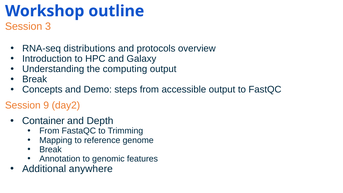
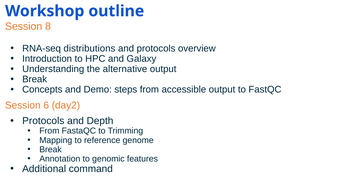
3: 3 -> 8 (48, 26)
computing: computing -> alternative (125, 69)
9: 9 -> 6 (46, 105)
Container: Container -> Protocols (43, 121)
anywhere: anywhere -> command (91, 169)
